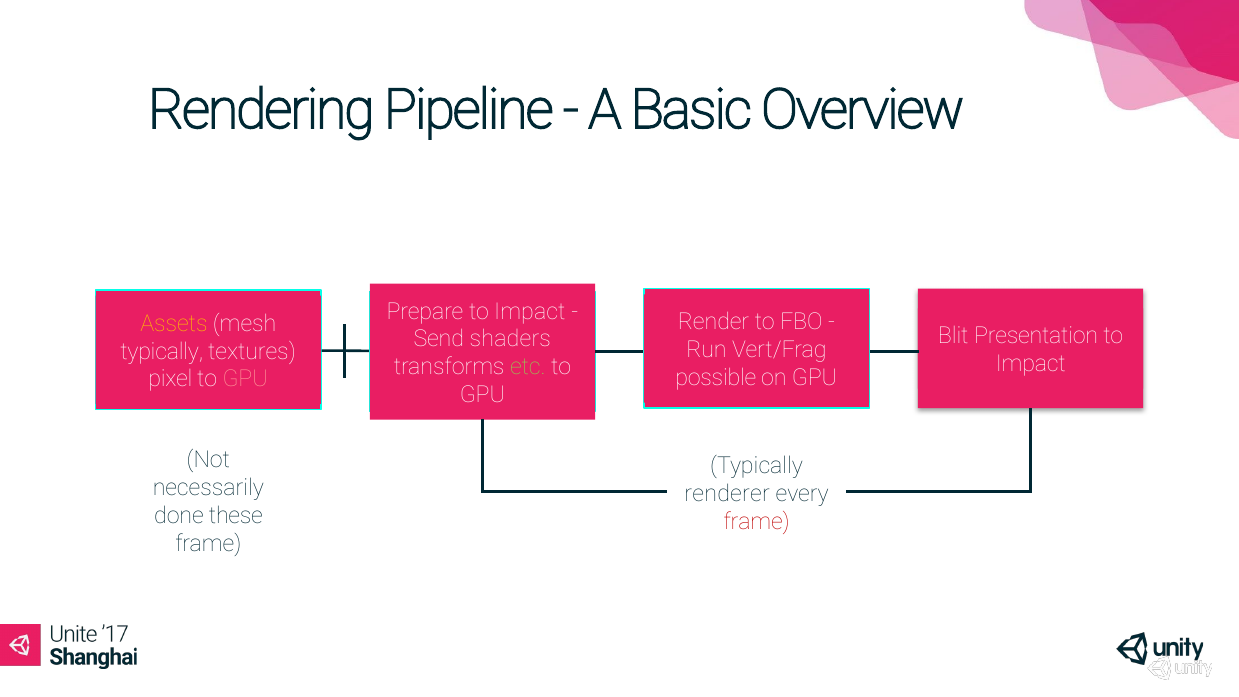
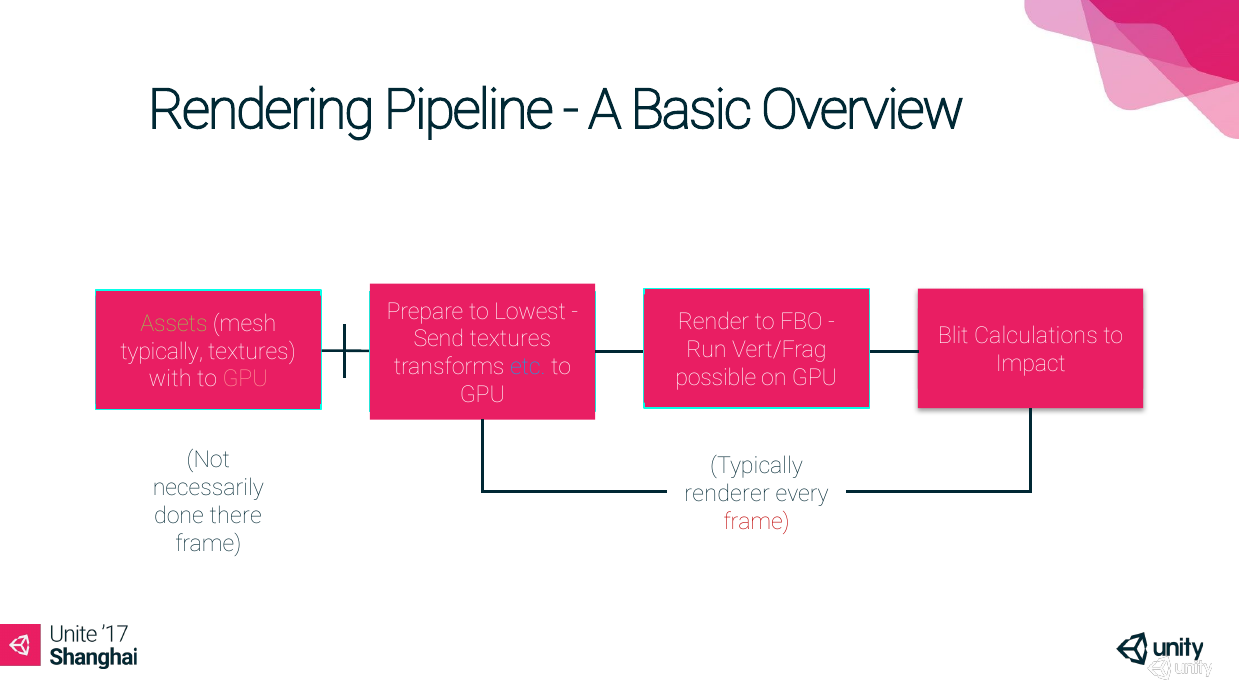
Prepare to Impact: Impact -> Lowest (530, 311)
Assets colour: yellow -> light green (174, 324)
Presentation: Presentation -> Calculations (1036, 336)
Send shaders: shaders -> textures (510, 339)
etc colour: light green -> light blue (528, 367)
pixel: pixel -> with (170, 379)
these: these -> there (236, 516)
